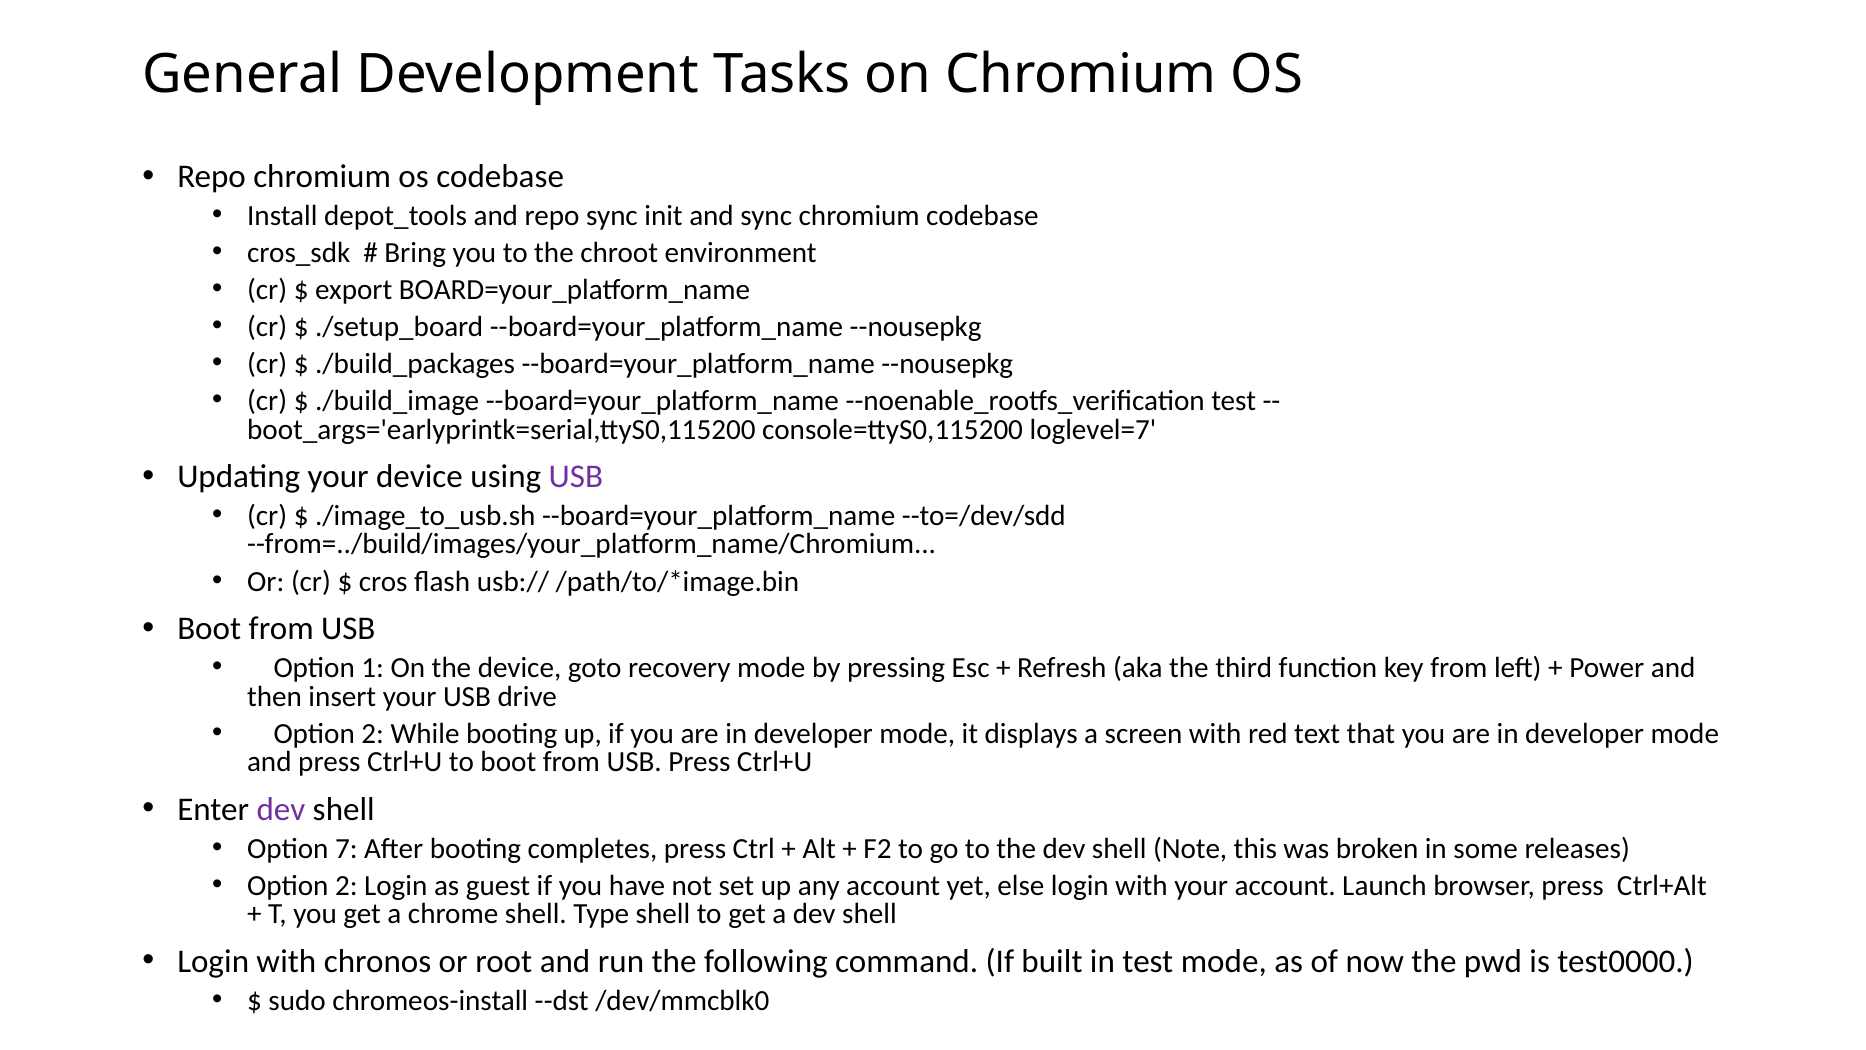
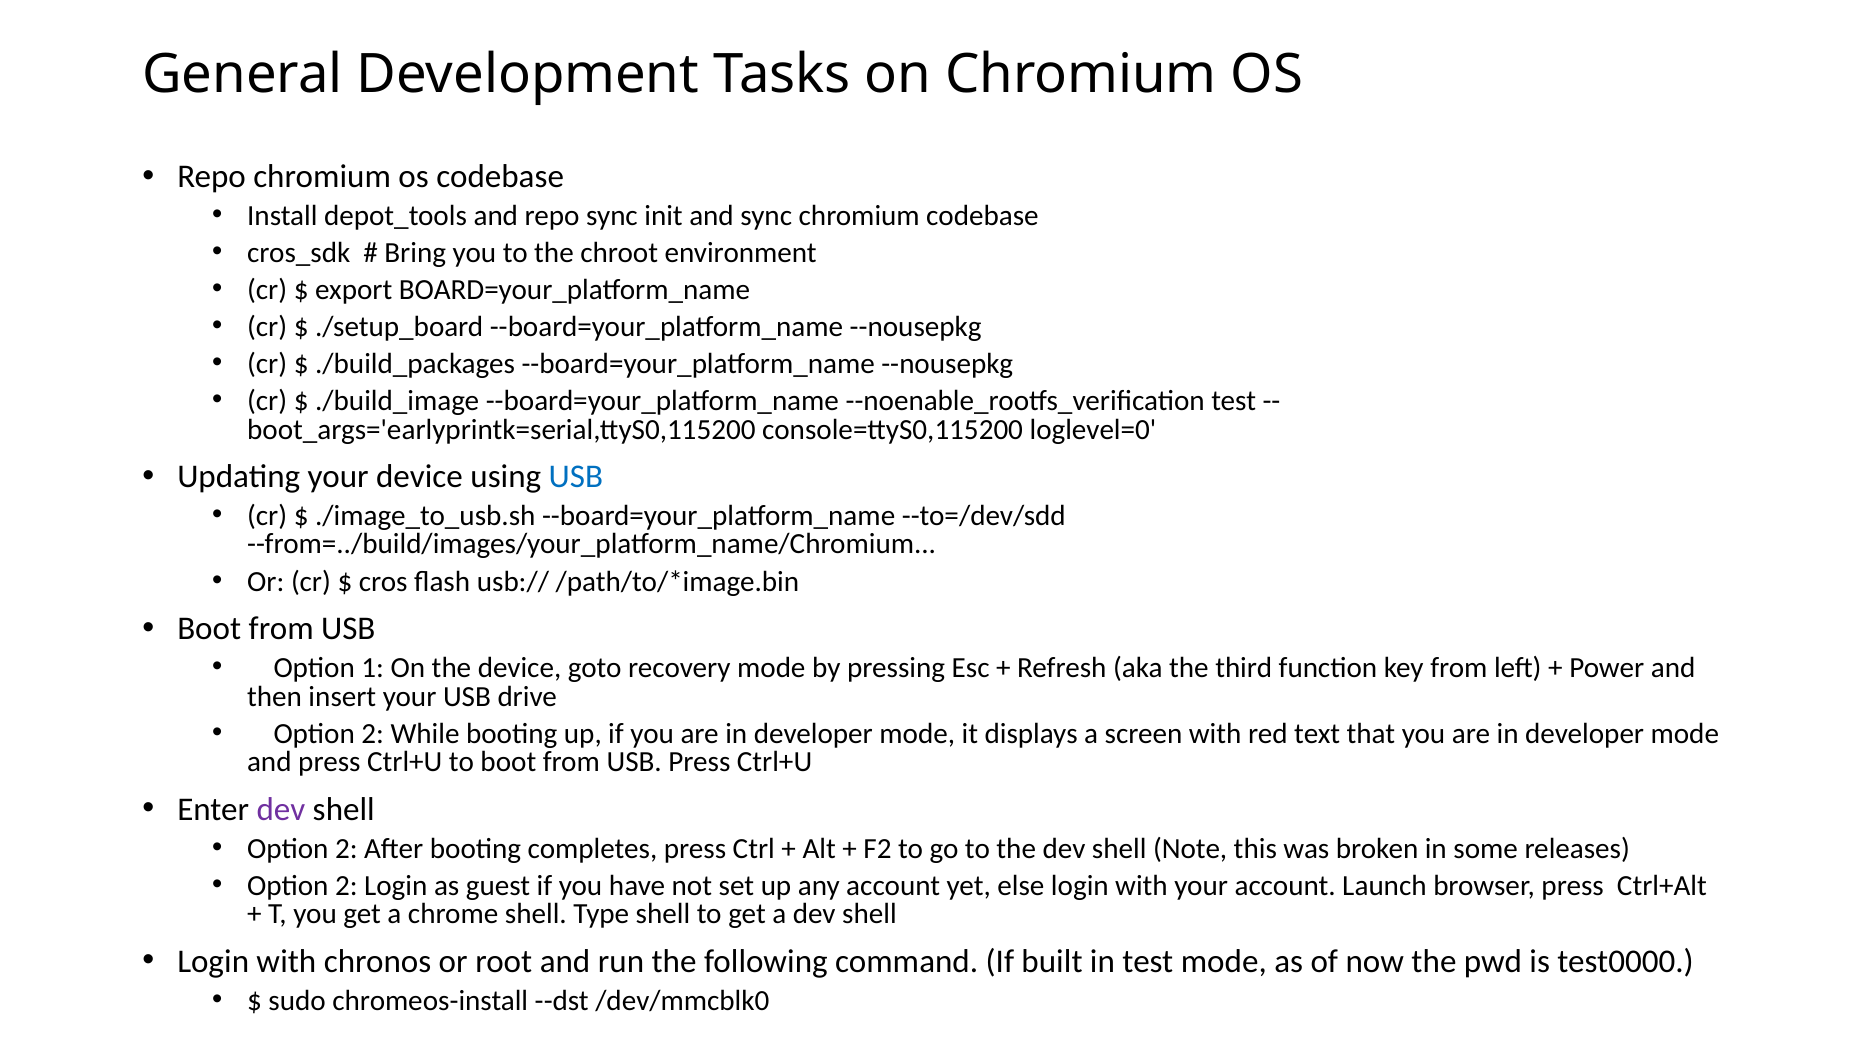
loglevel=7: loglevel=7 -> loglevel=0 (1093, 429)
USB colour: purple -> blue (576, 477)
7: 7 -> 2 (346, 848)
